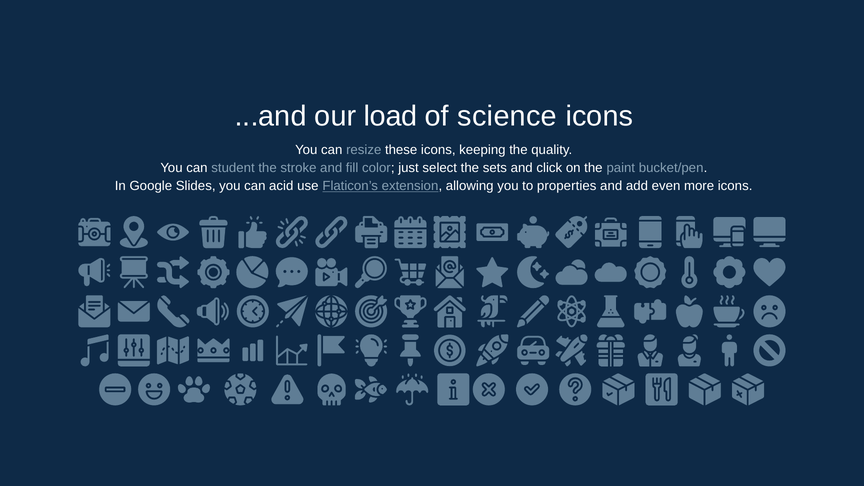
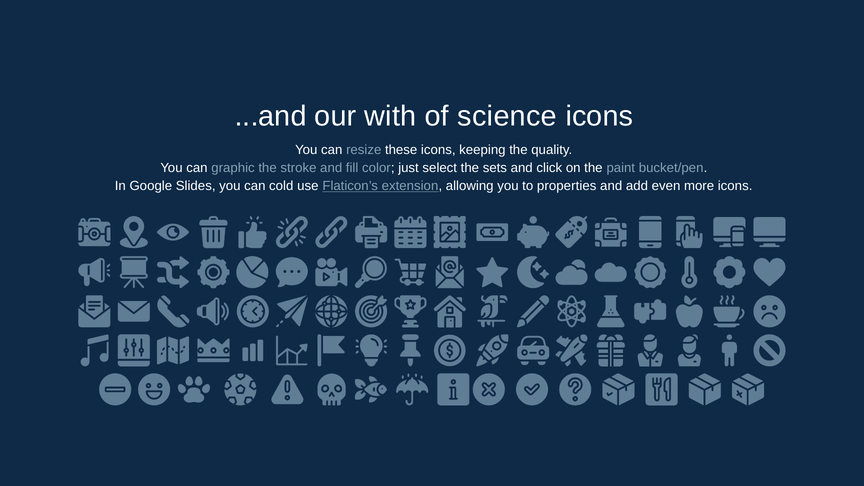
load: load -> with (390, 116)
student: student -> graphic (233, 168)
acid: acid -> cold (281, 186)
